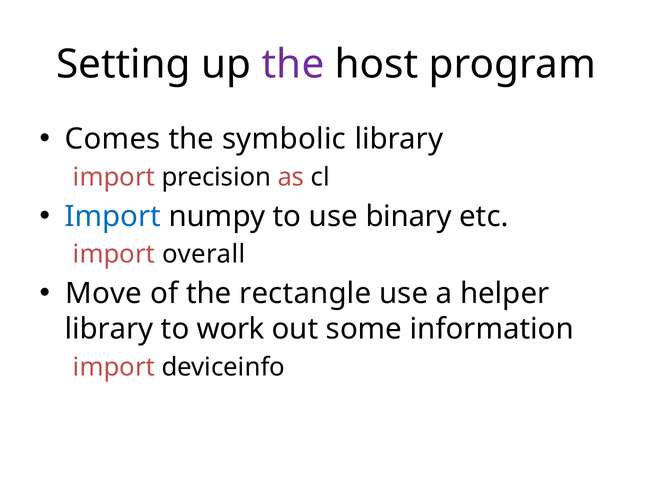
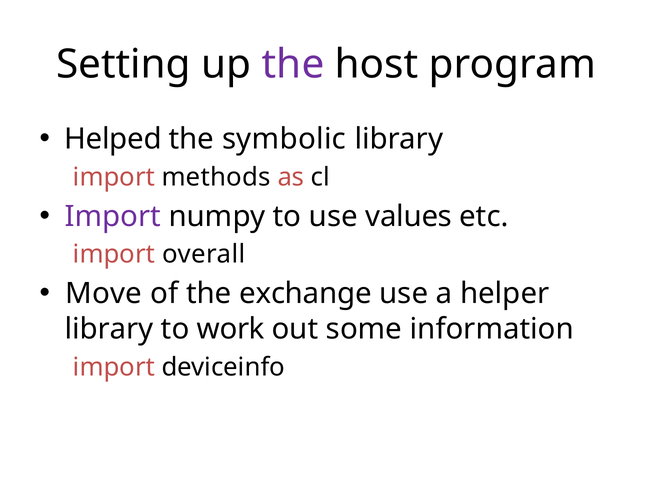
Comes: Comes -> Helped (113, 139)
precision: precision -> methods (216, 177)
Import colour: blue -> purple (113, 216)
binary: binary -> values (409, 216)
rectangle: rectangle -> exchange (305, 294)
